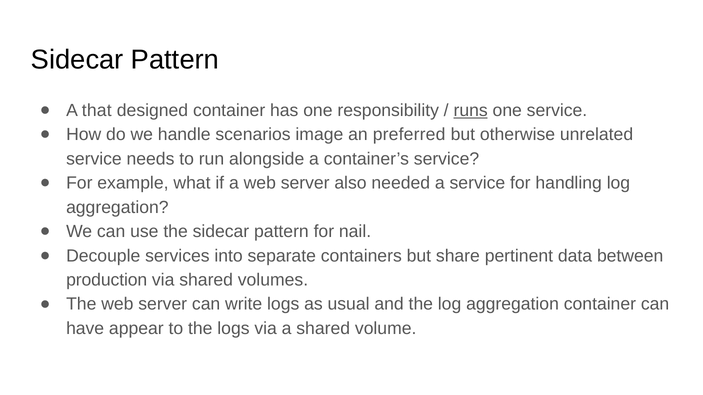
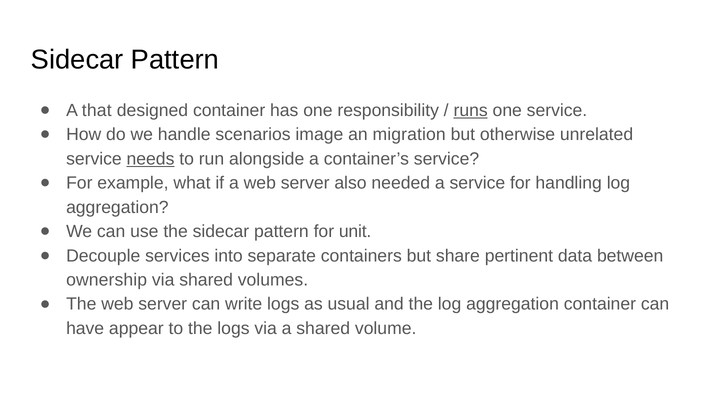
preferred: preferred -> migration (409, 135)
needs underline: none -> present (150, 159)
nail: nail -> unit (355, 232)
production: production -> ownership (107, 280)
